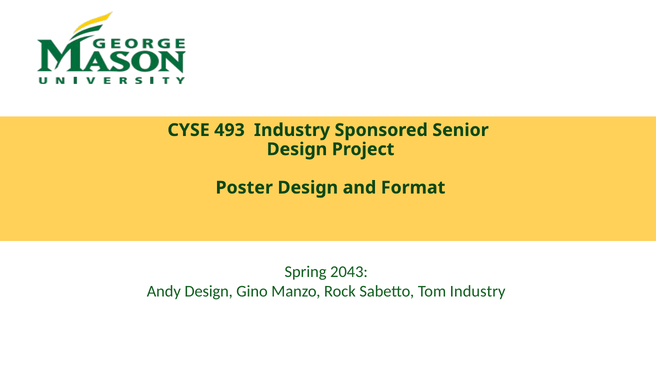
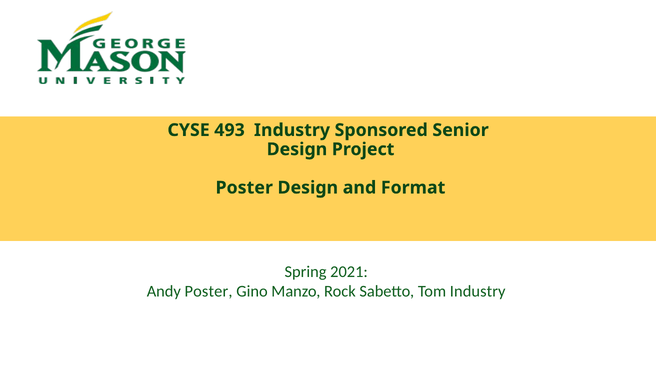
2043: 2043 -> 2021 (349, 272)
Andy Design: Design -> Poster (209, 291)
